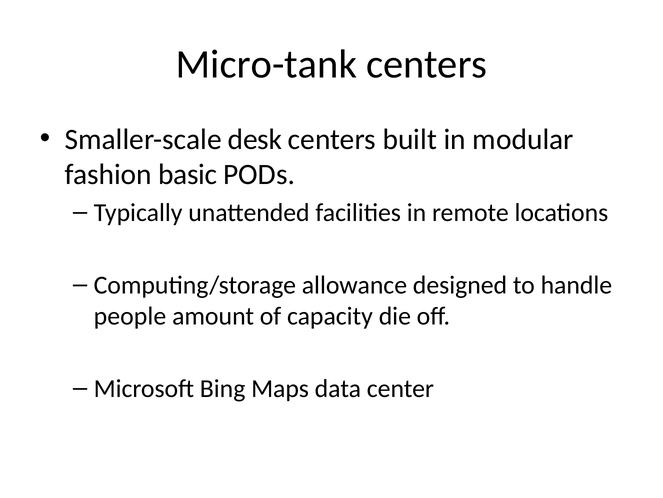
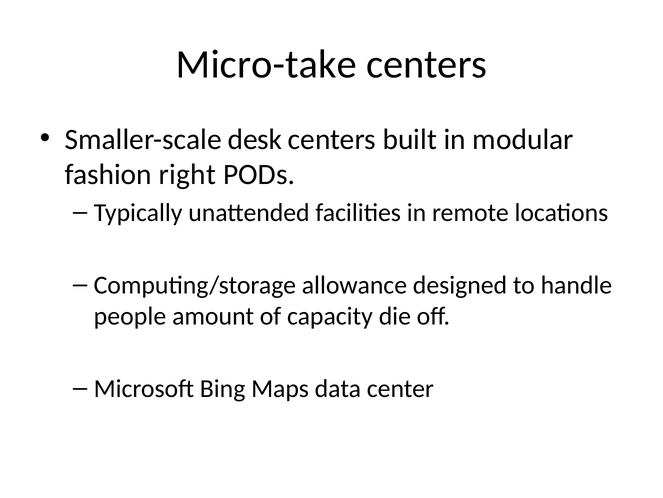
Micro-tank: Micro-tank -> Micro-take (266, 64)
basic: basic -> right (187, 174)
